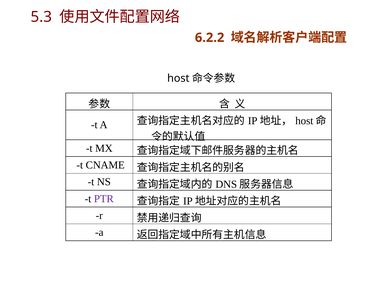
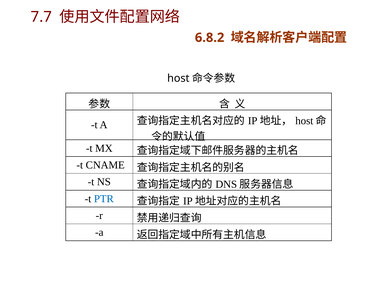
5.3: 5.3 -> 7.7 (41, 17)
6.2.2: 6.2.2 -> 6.8.2 (210, 38)
PTR colour: purple -> blue (104, 199)
